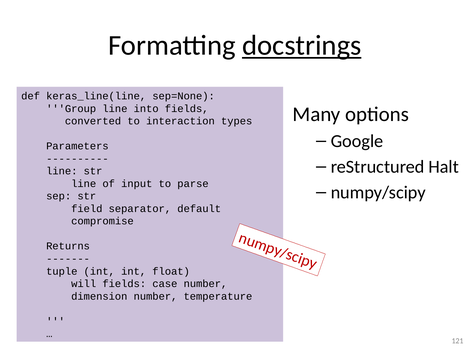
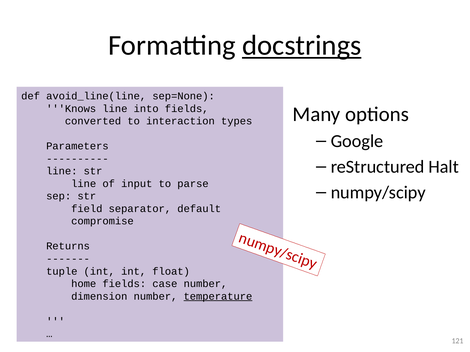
keras_line(line: keras_line(line -> avoid_line(line (96, 96)
Group: Group -> Knows (71, 109)
will: will -> home (84, 284)
temperature underline: none -> present (218, 297)
